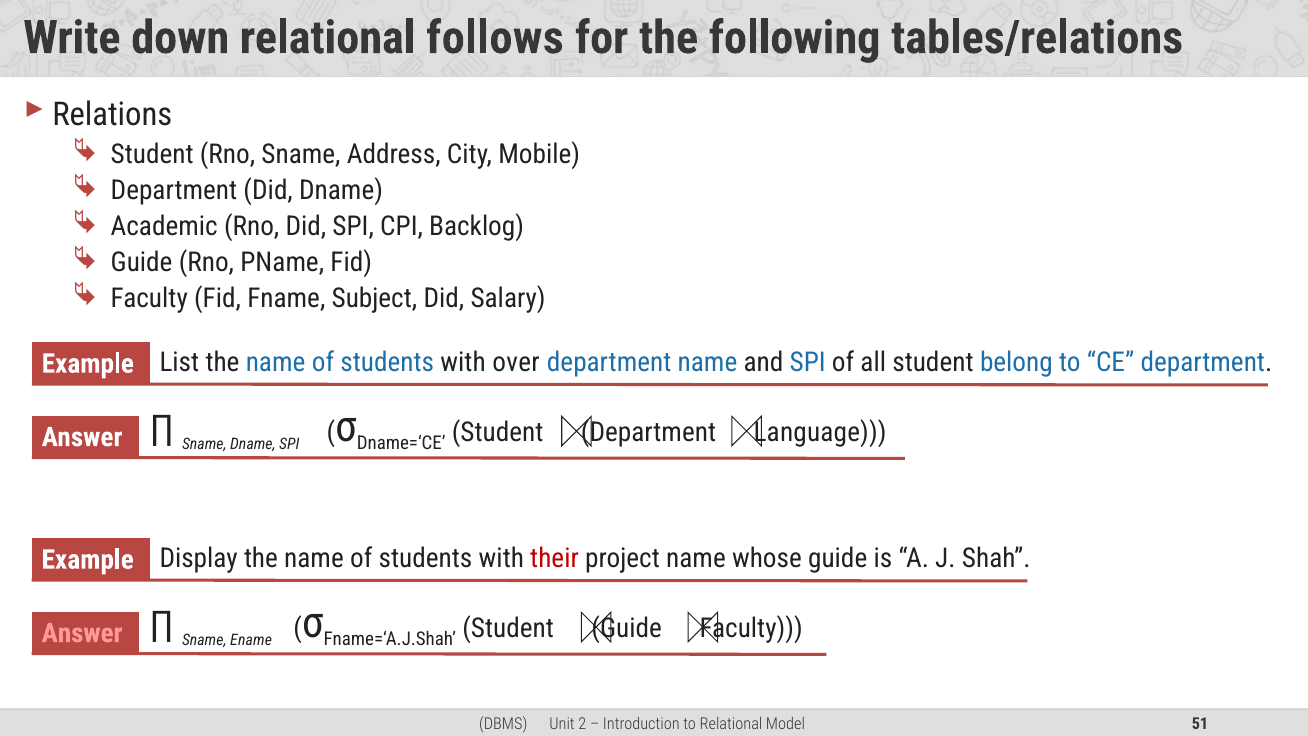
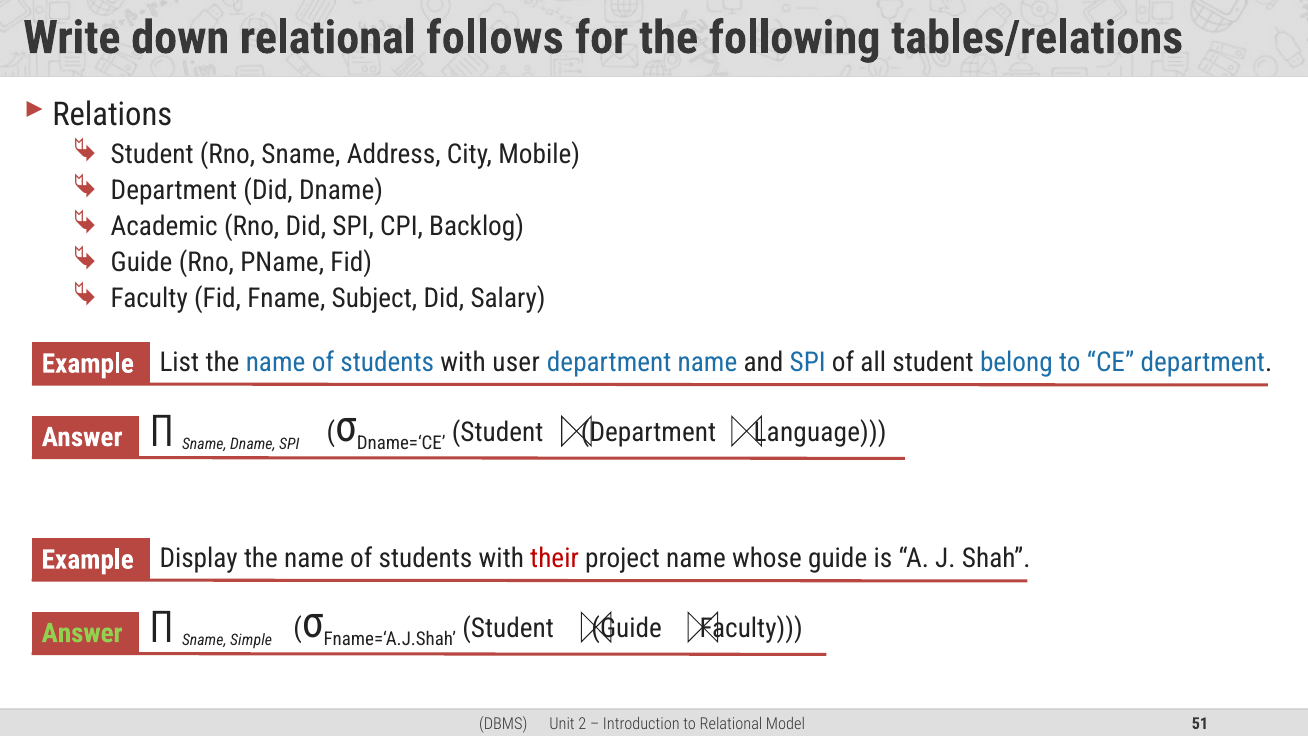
over: over -> user (516, 363)
Answer colour: pink -> light green (82, 633)
Ename: Ename -> Simple (251, 640)
